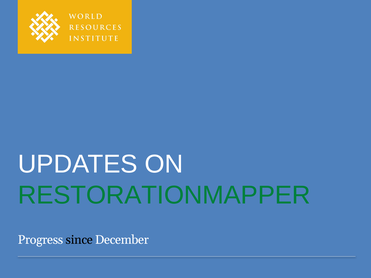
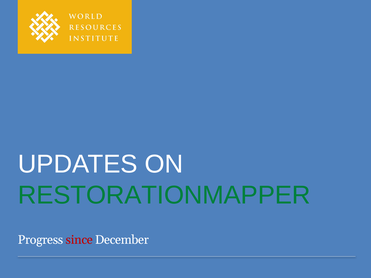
since colour: black -> red (79, 240)
